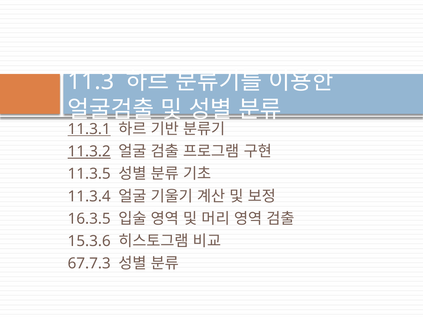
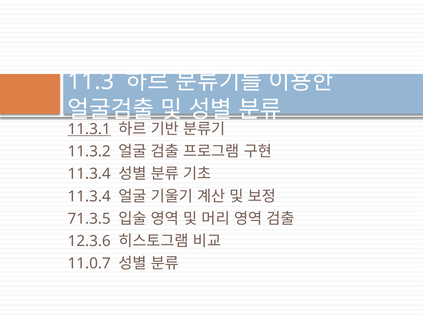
11.3.2 underline: present -> none (89, 152)
11.3.5: 11.3.5 -> 11.3.4 (89, 174)
16.3.5: 16.3.5 -> 71.3.5 (89, 219)
15.3.6: 15.3.6 -> 12.3.6 (89, 241)
67.7.3: 67.7.3 -> 11.0.7 (89, 264)
